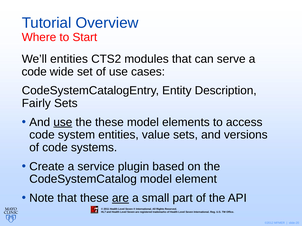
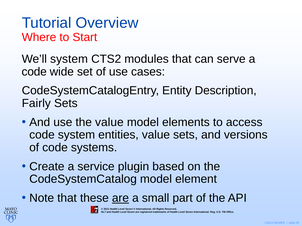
We’ll entities: entities -> system (69, 59)
use underline: present -> none (63, 122)
the these: these -> value (109, 122)
